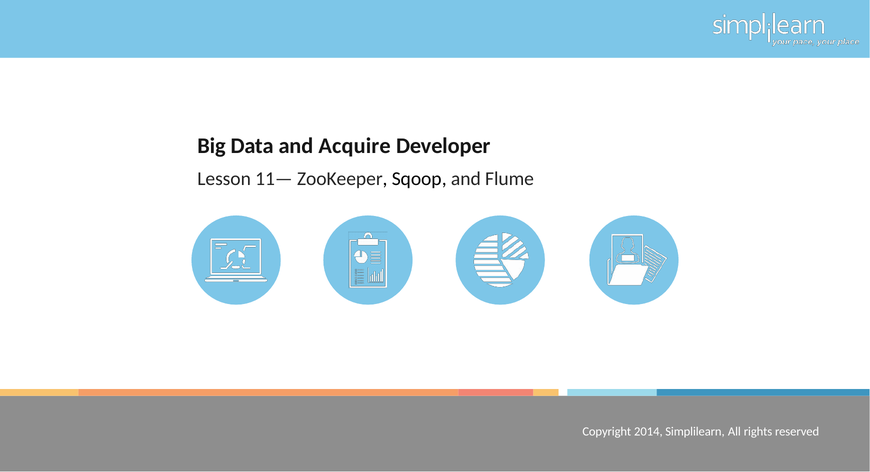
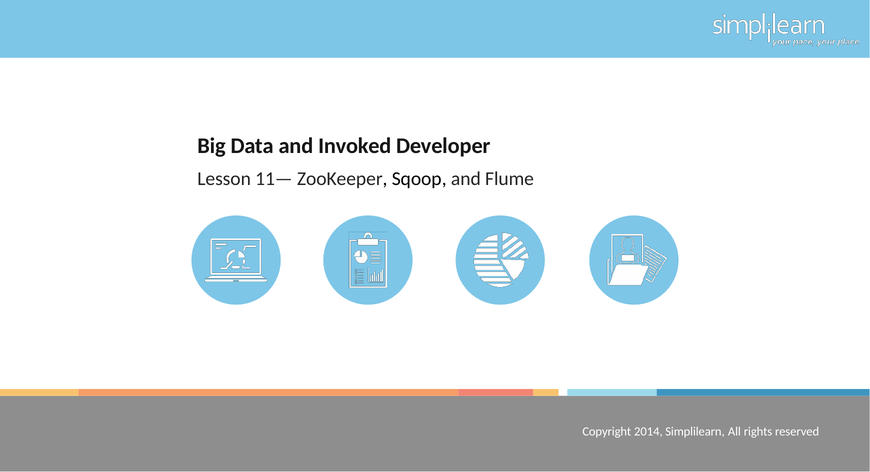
Acquire: Acquire -> Invoked (355, 146)
